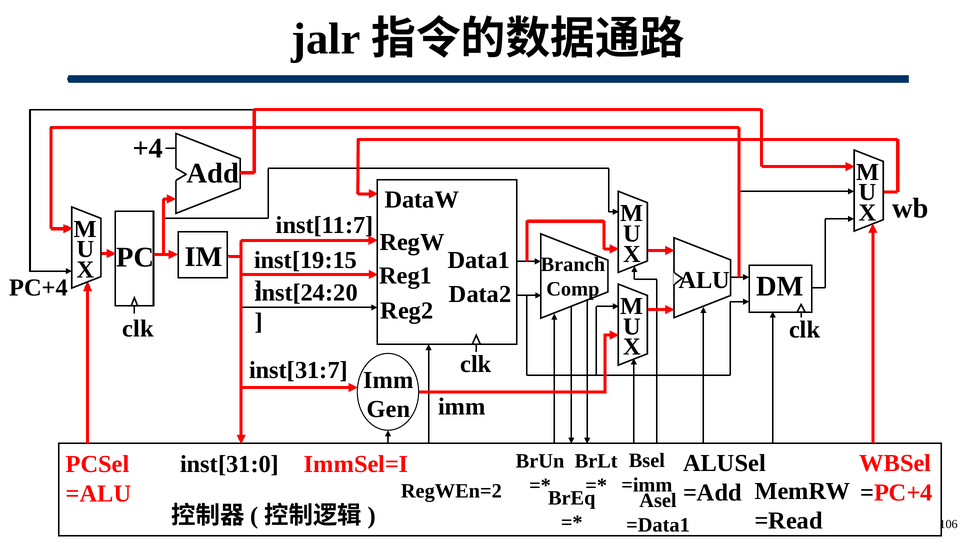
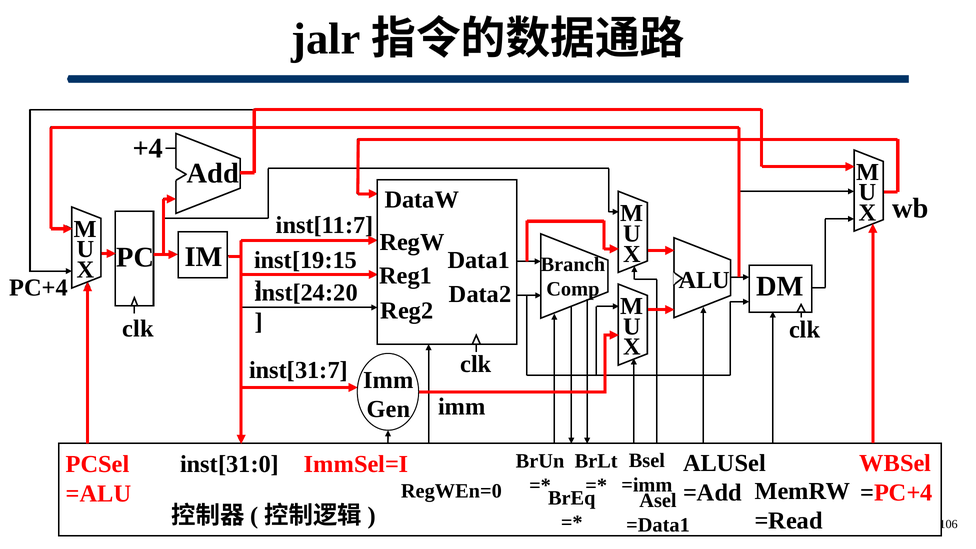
RegWEn=2: RegWEn=2 -> RegWEn=0 (451, 491)
